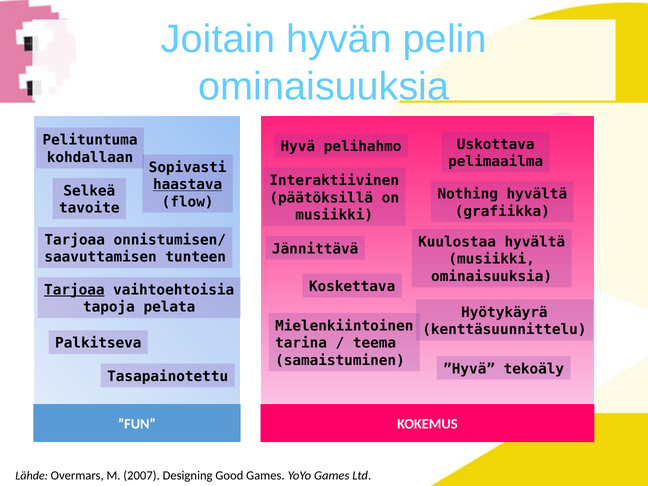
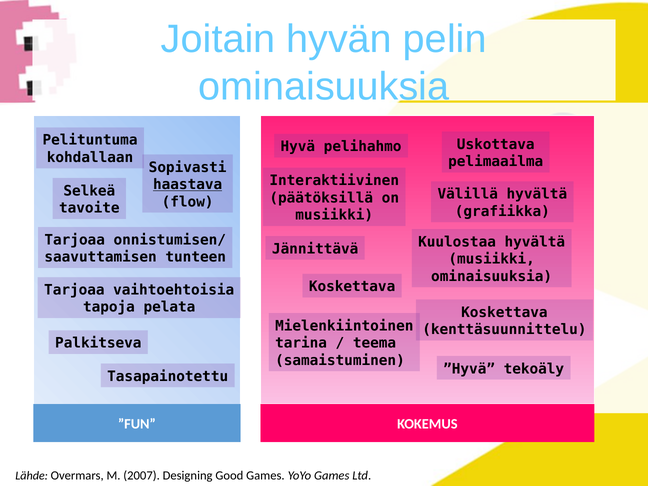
Nothing: Nothing -> Välillä (468, 194)
Tarjoaa underline: present -> none (74, 290)
Hyötykäyrä: Hyötykäyrä -> Koskettava (504, 312)
